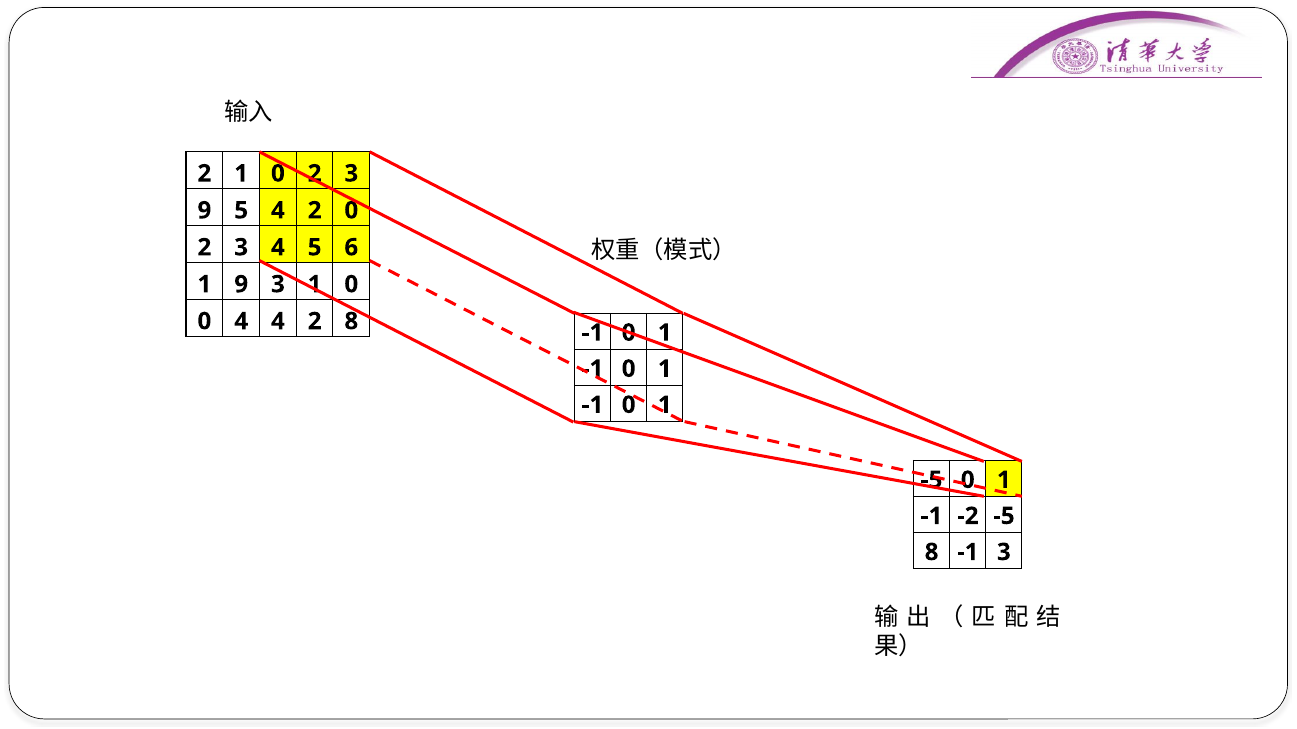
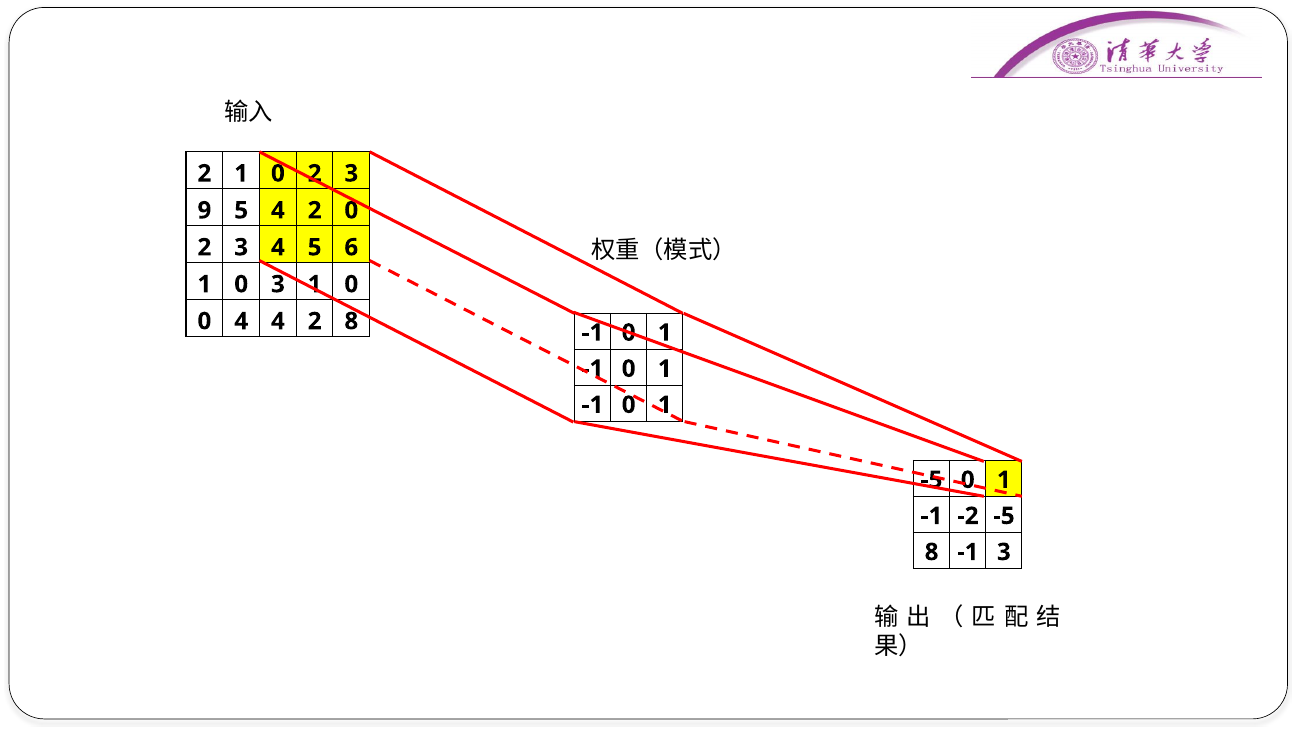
9: 9 -> 0 (241, 285)
